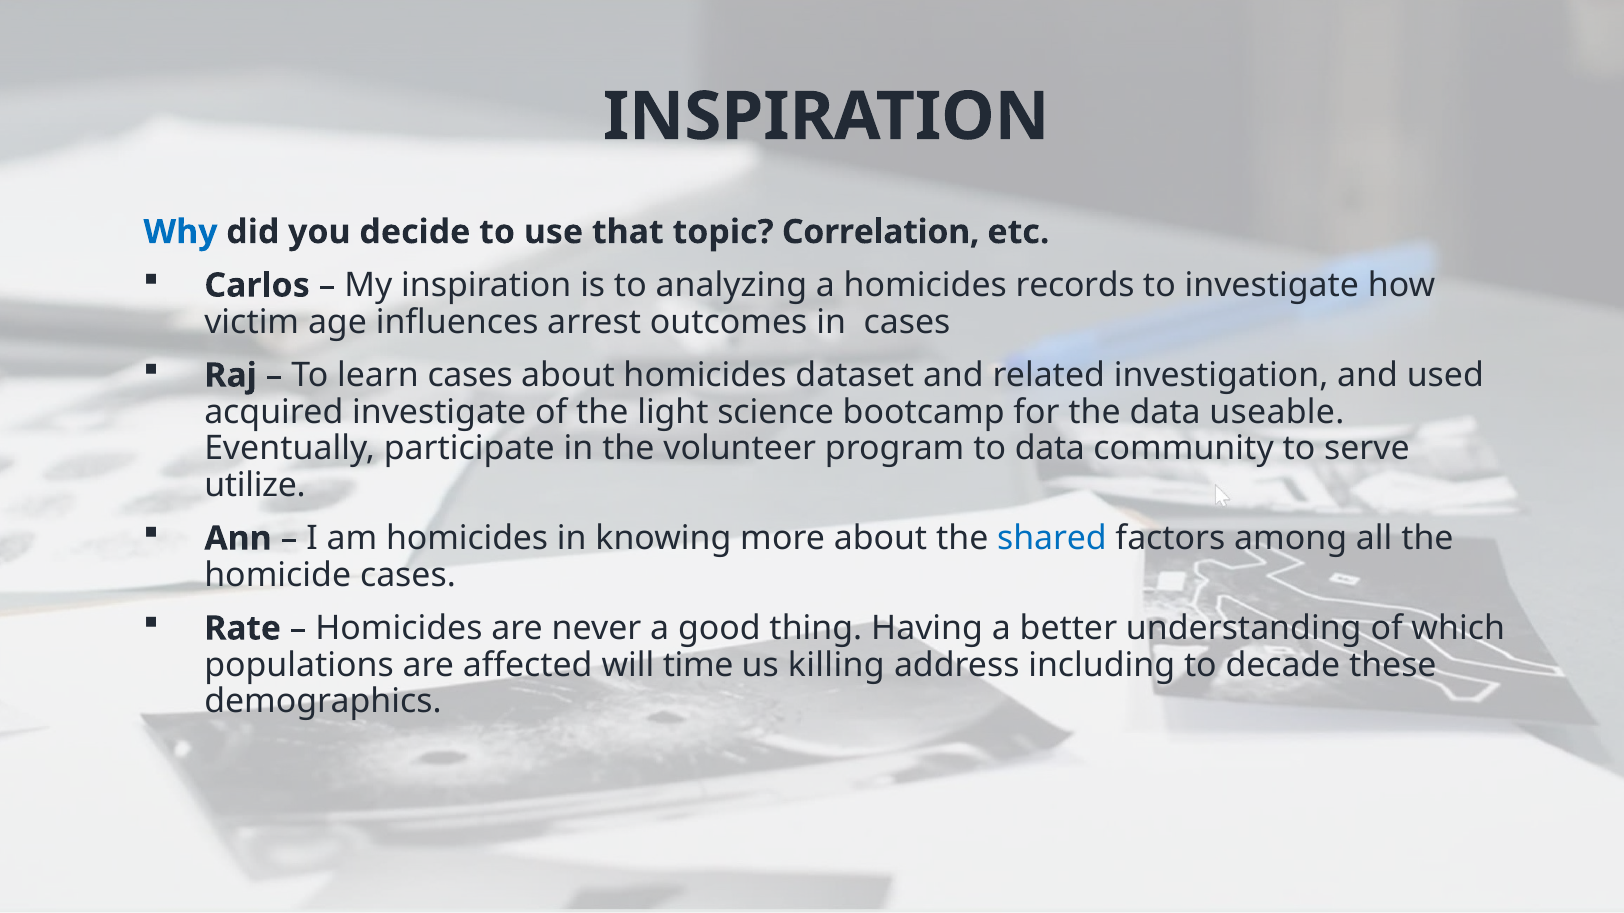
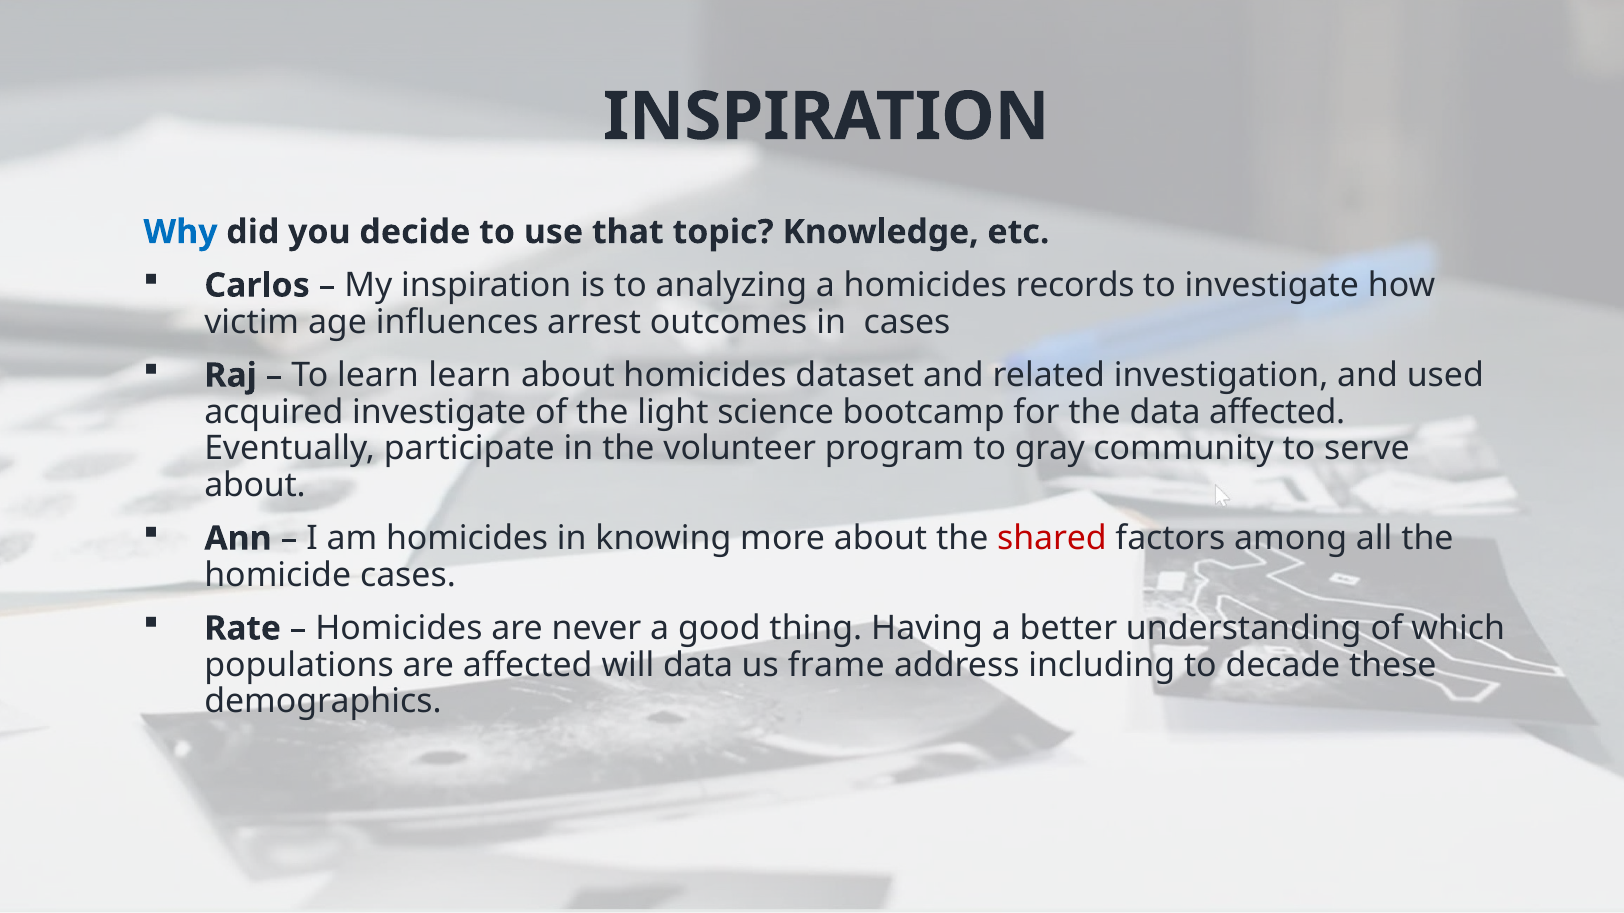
Correlation: Correlation -> Knowledge (881, 232)
learn cases: cases -> learn (470, 376)
data useable: useable -> affected (1277, 412)
to data: data -> gray (1050, 449)
utilize: utilize -> about (255, 485)
shared colour: blue -> red (1052, 539)
will time: time -> data (698, 665)
killing: killing -> frame (836, 665)
